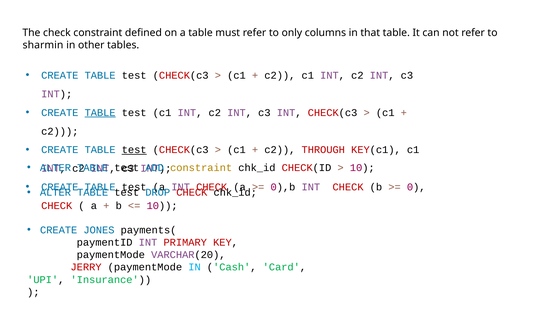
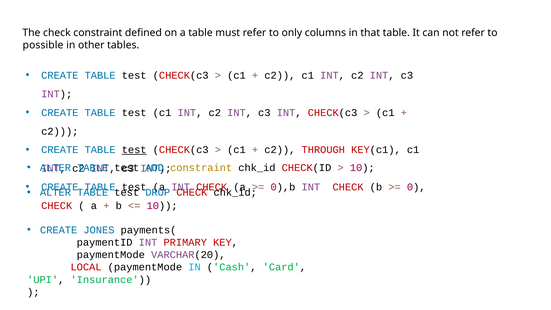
sharmin: sharmin -> possible (43, 45)
TABLE underline: present -> none (100, 113)
JERRY: JERRY -> LOCAL (86, 267)
